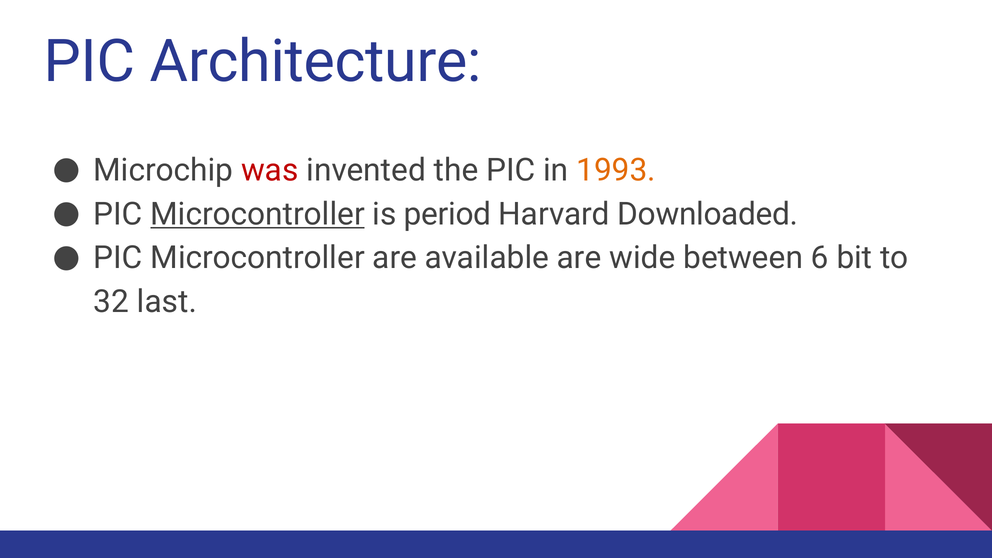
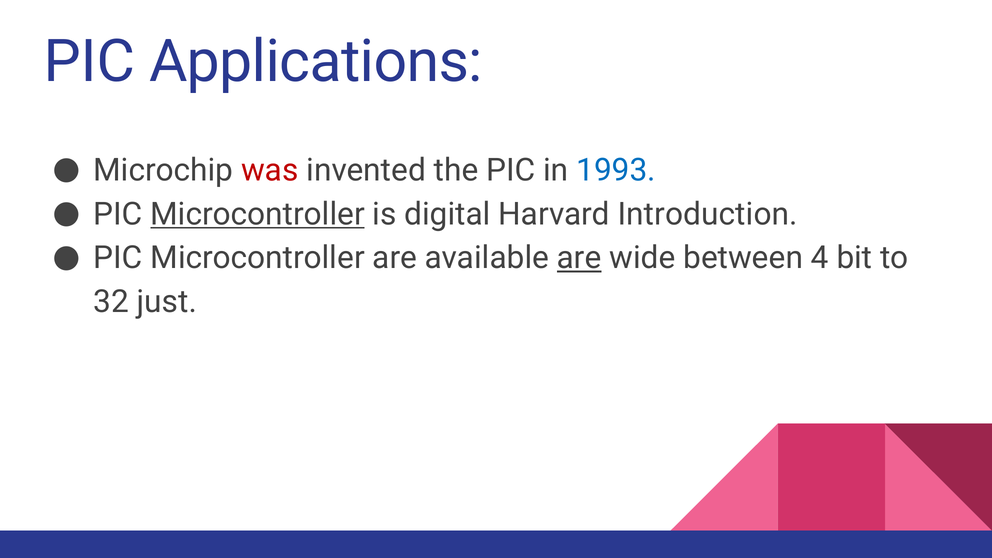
Architecture: Architecture -> Applications (316, 62)
1993 colour: orange -> blue (616, 170)
period: period -> digital (447, 214)
Downloaded: Downloaded -> Introduction (708, 214)
are underline: none -> present (579, 258)
6: 6 -> 4 (820, 258)
last: last -> just (167, 302)
